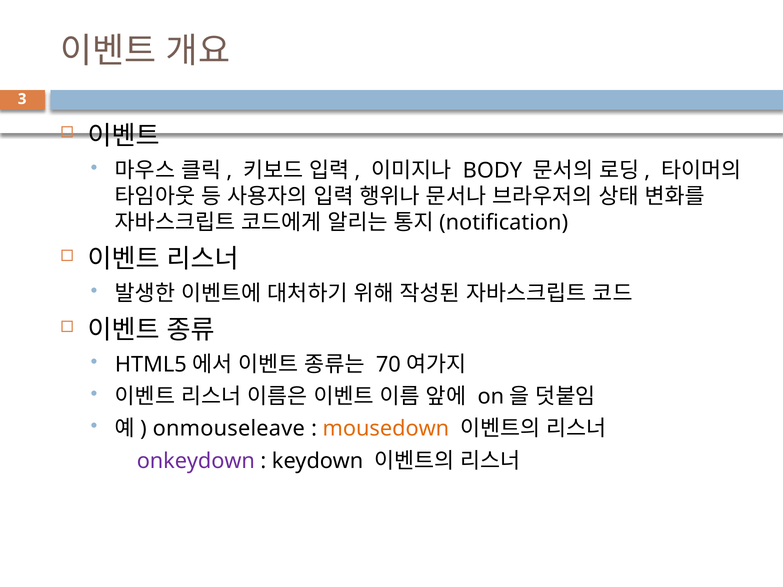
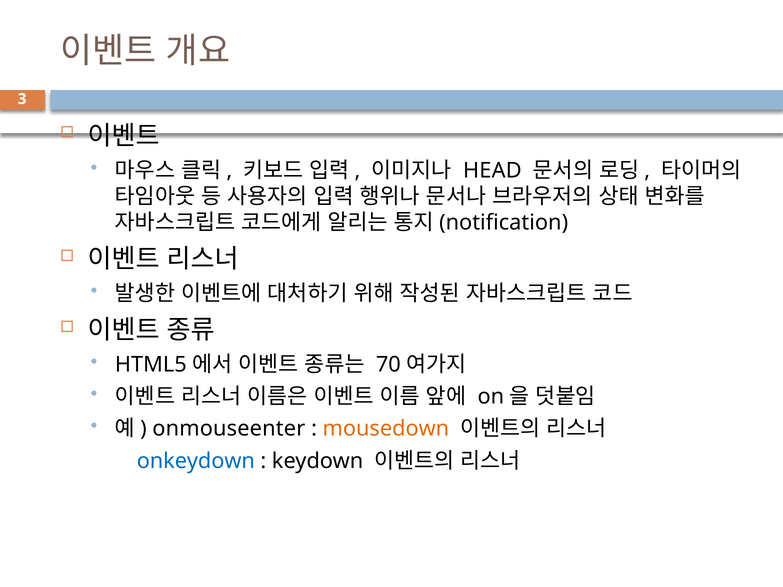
BODY: BODY -> HEAD (492, 171)
onmouseleave: onmouseleave -> onmouseenter (229, 429)
onkeydown colour: purple -> blue (196, 461)
